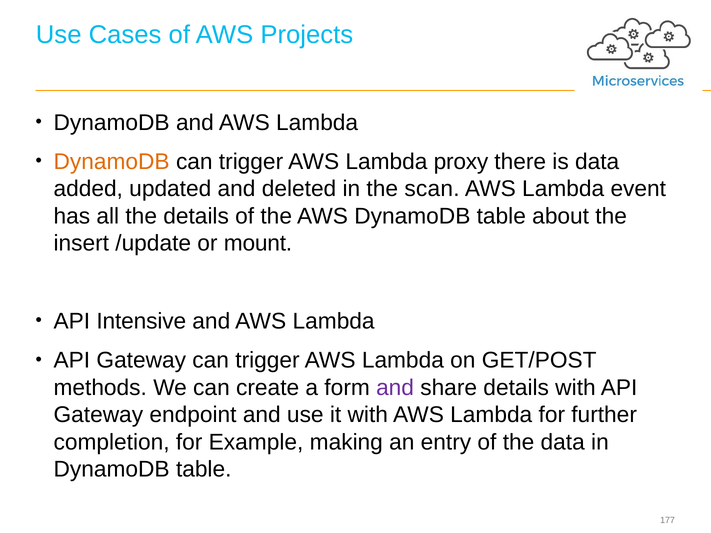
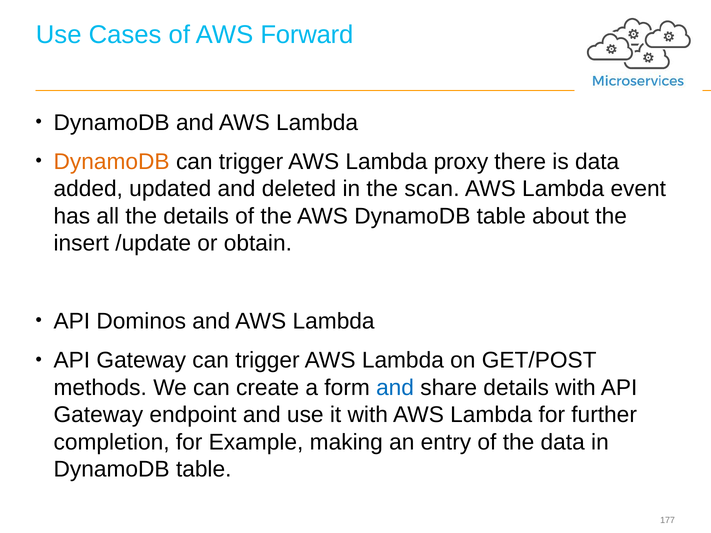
Projects: Projects -> Forward (307, 35)
mount: mount -> obtain (258, 243)
Intensive: Intensive -> Dominos (141, 322)
and colour: purple -> blue (395, 388)
